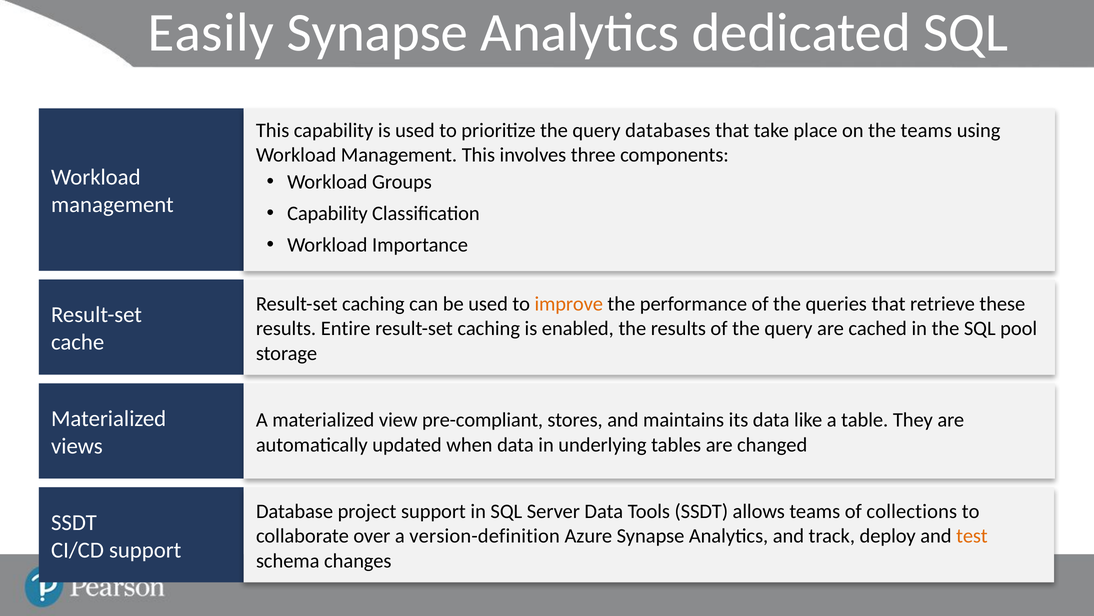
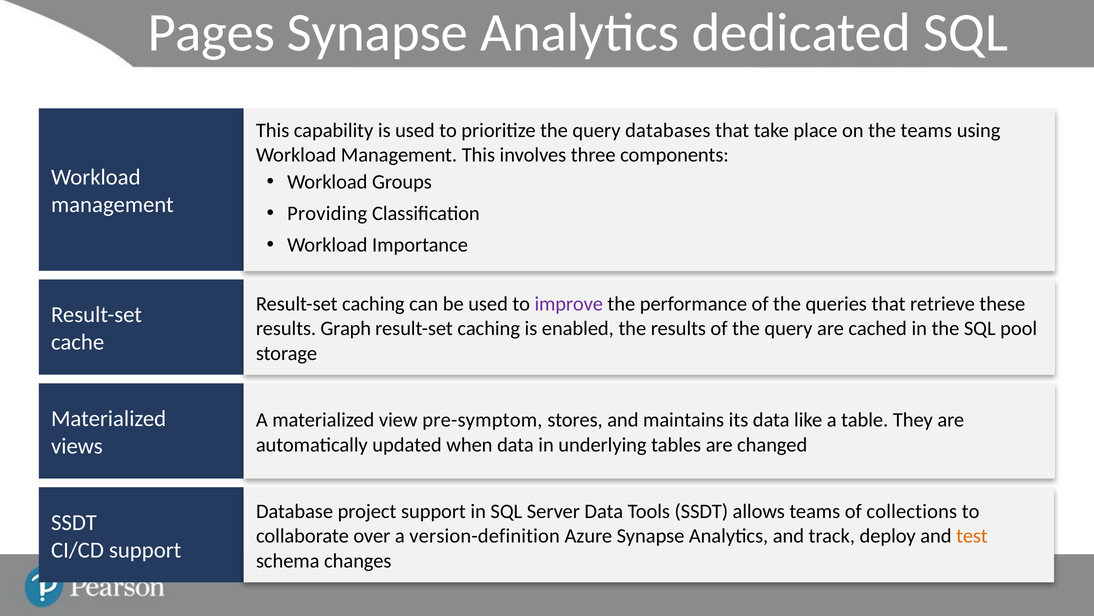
Easily: Easily -> Pages (211, 33)
Capability: Capability -> Providing (327, 213)
improve colour: orange -> purple (569, 304)
Entire: Entire -> Graph (346, 328)
pre-compliant: pre-compliant -> pre-symptom (482, 420)
